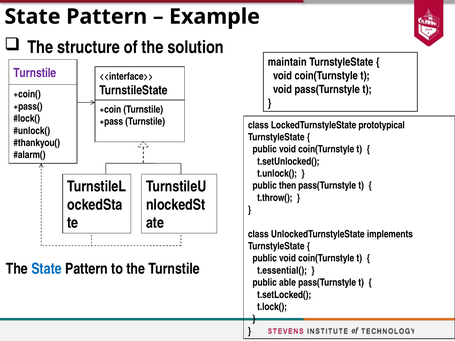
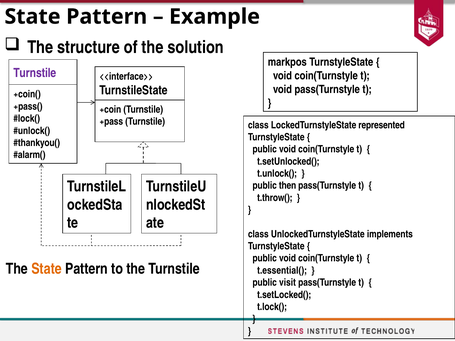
maintain: maintain -> markpos (287, 62)
prototypical: prototypical -> represented (382, 125)
State colour: blue -> orange (47, 269)
able: able -> visit (287, 283)
